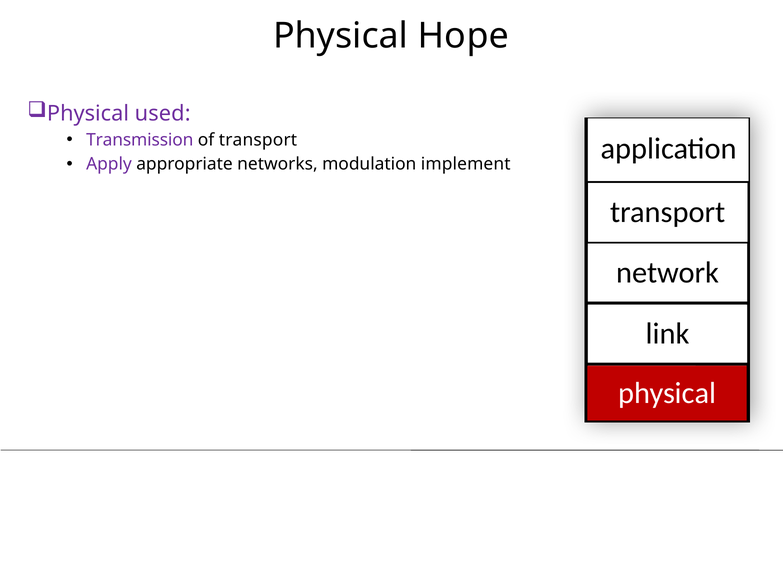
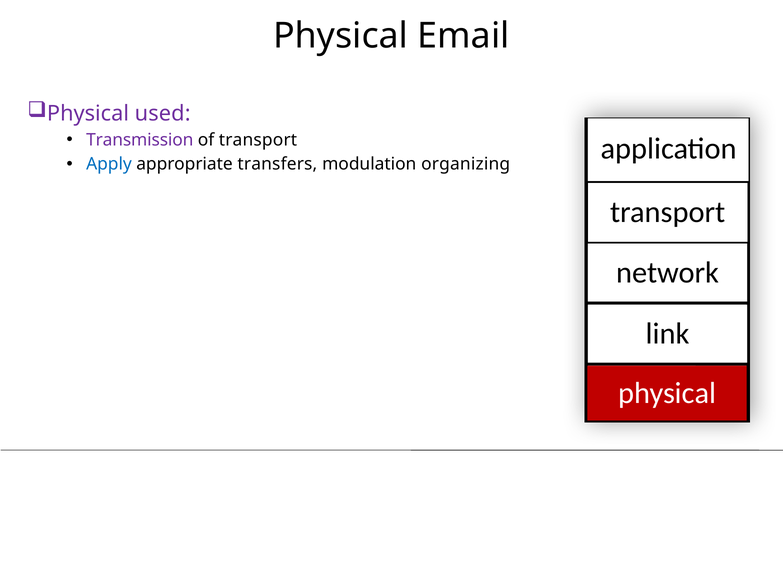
Hope: Hope -> Email (464, 36)
Apply colour: purple -> blue (109, 164)
networks: networks -> transfers (277, 164)
implement: implement -> organizing (466, 164)
